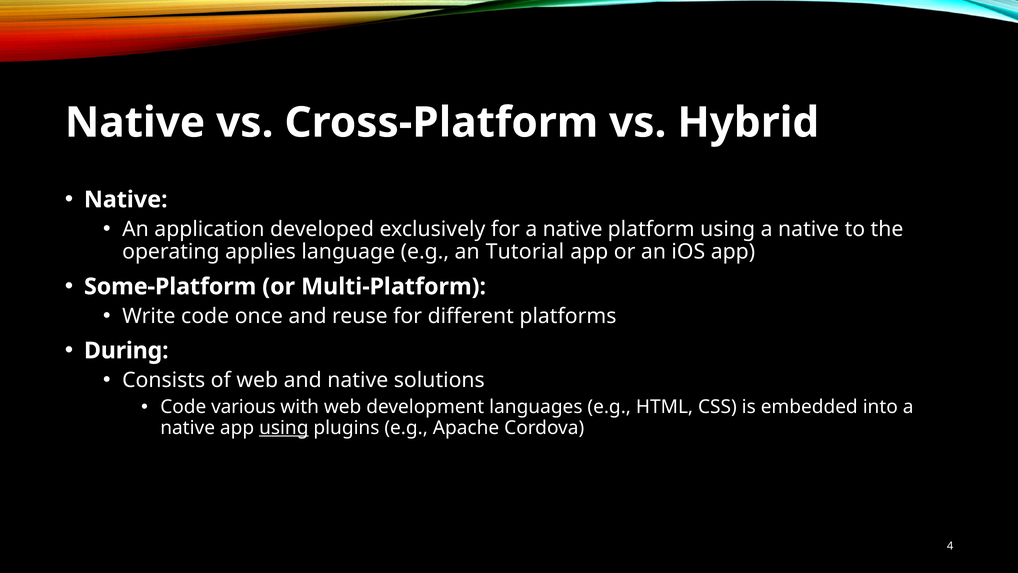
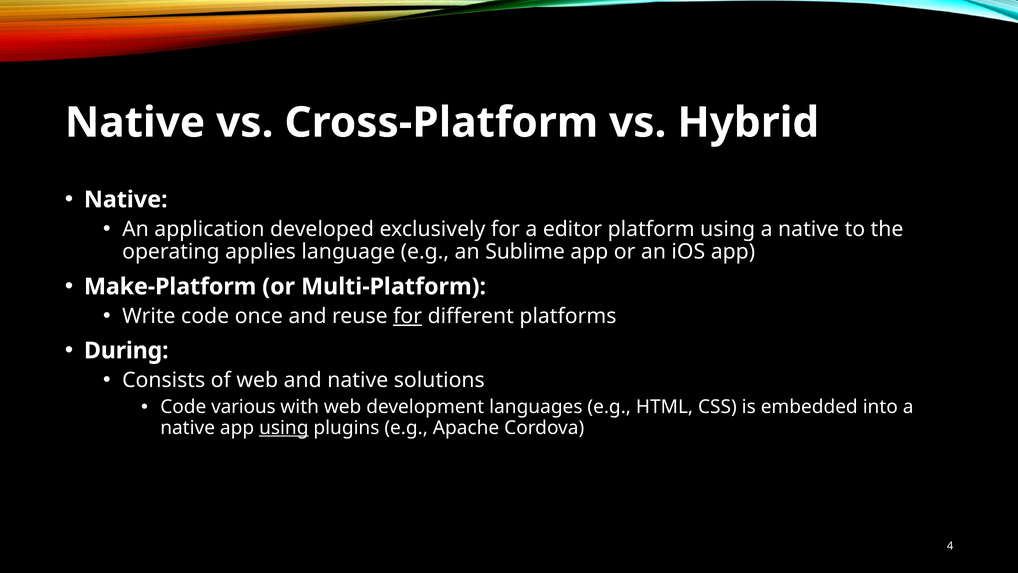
for a native: native -> editor (573, 229)
Tutorial: Tutorial -> Sublime (525, 252)
Some-Platform: Some-Platform -> Make-Platform (170, 286)
for underline: none -> present (408, 316)
